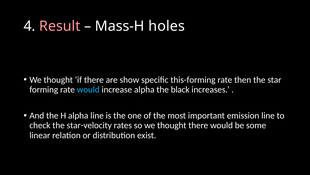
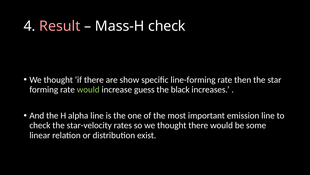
Mass-H holes: holes -> check (167, 26)
this-forming: this-forming -> line-forming (193, 79)
would colour: light blue -> light green (88, 89)
increase alpha: alpha -> guess (144, 89)
